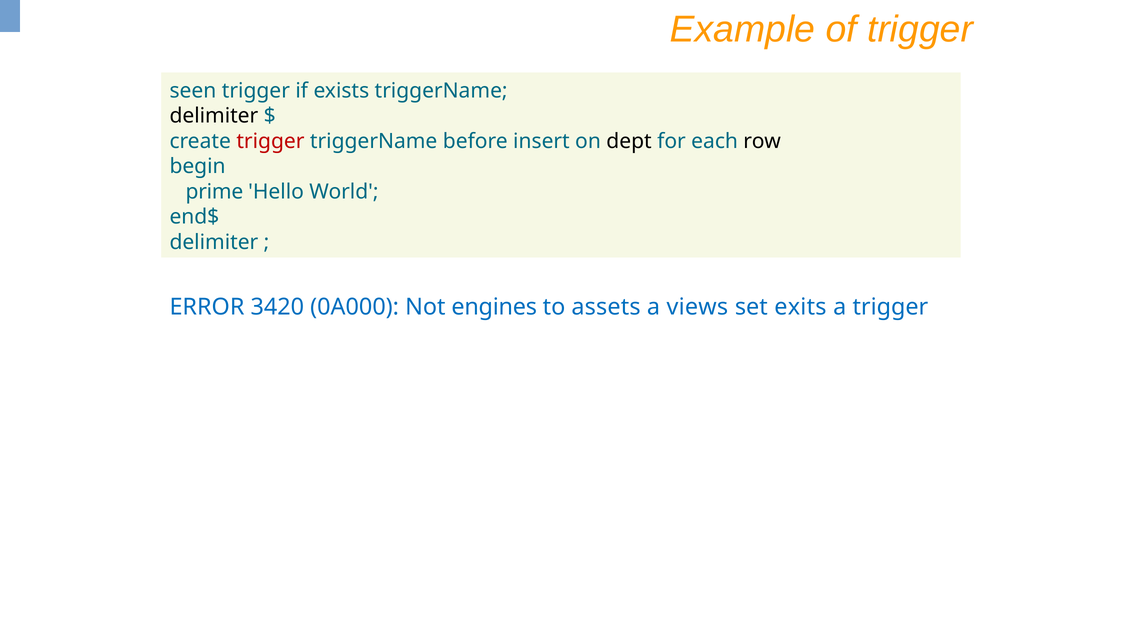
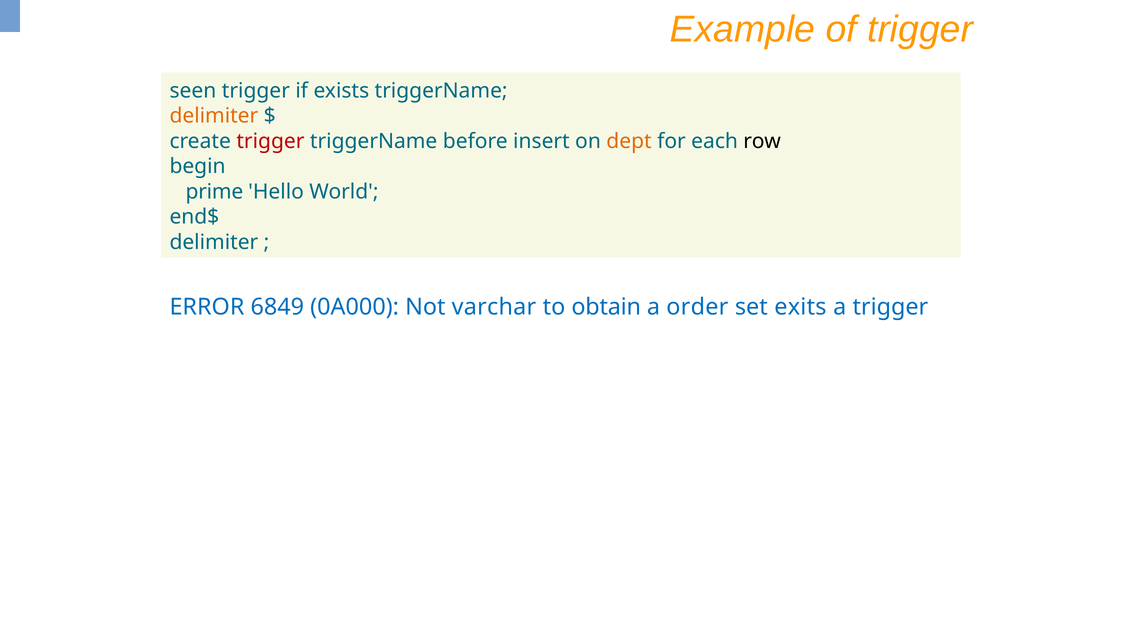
delimiter colour: black -> orange (214, 116)
dept colour: black -> orange (629, 141)
3420: 3420 -> 6849 (277, 307)
engines: engines -> varchar (494, 307)
assets: assets -> obtain (606, 307)
views: views -> order (697, 307)
